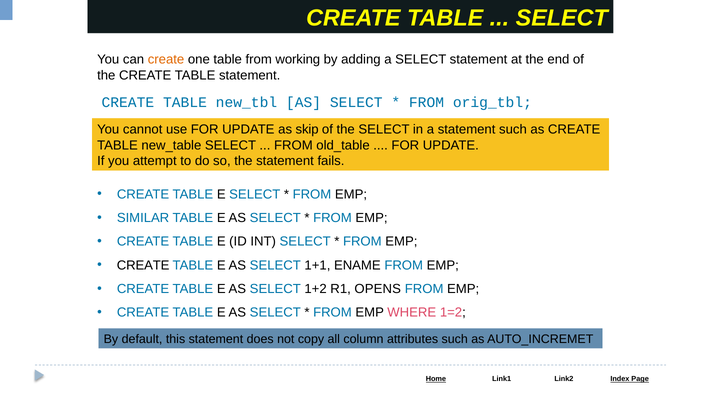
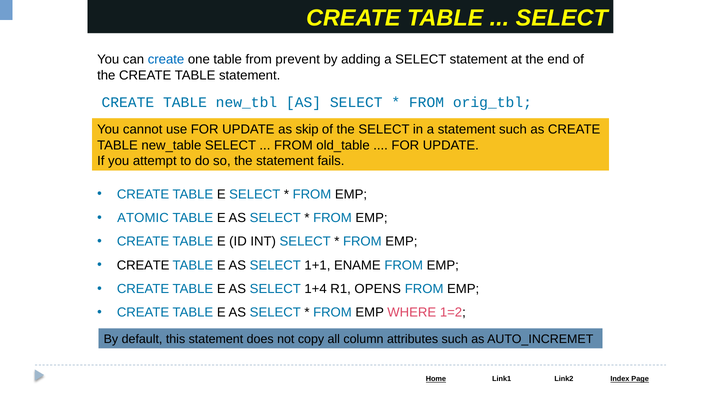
create colour: orange -> blue (166, 60)
working: working -> prevent (298, 60)
SIMILAR: SIMILAR -> ATOMIC (143, 218)
1+2: 1+2 -> 1+4 (316, 289)
